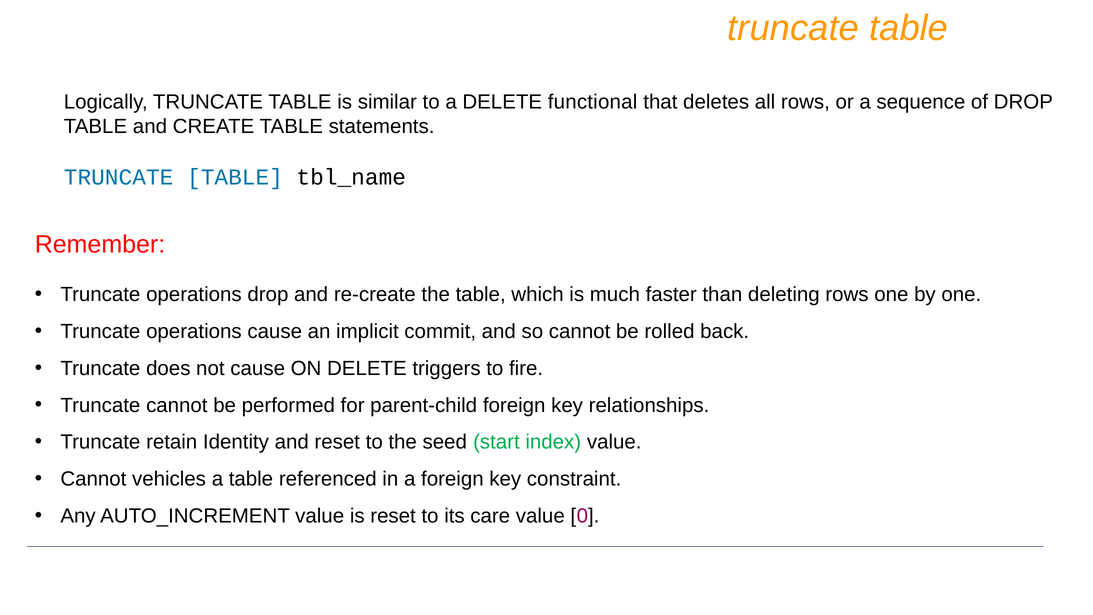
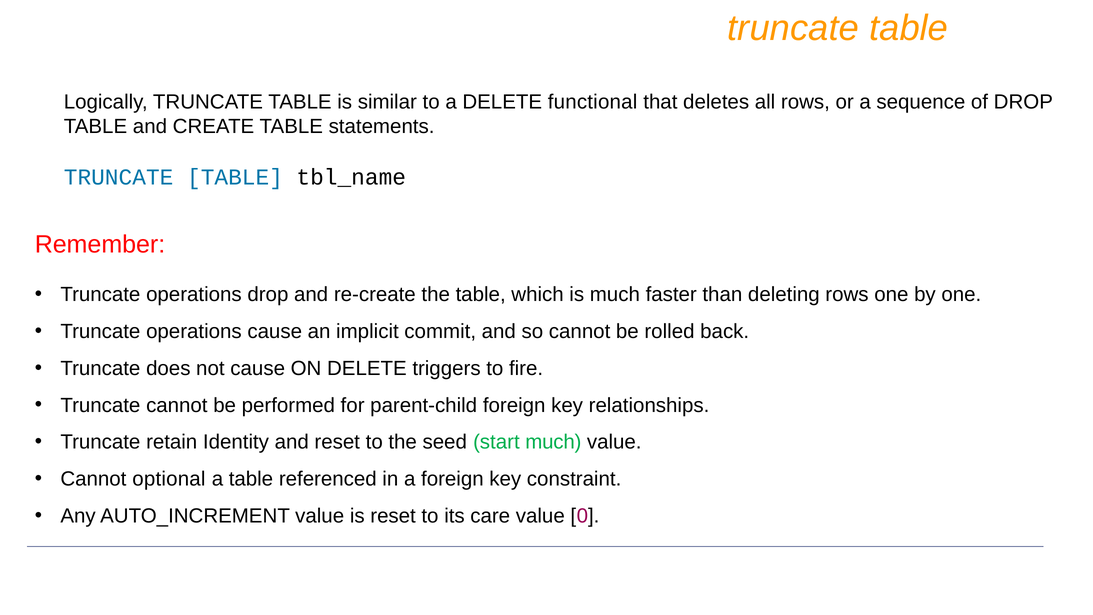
start index: index -> much (553, 442)
vehicles: vehicles -> optional (169, 479)
